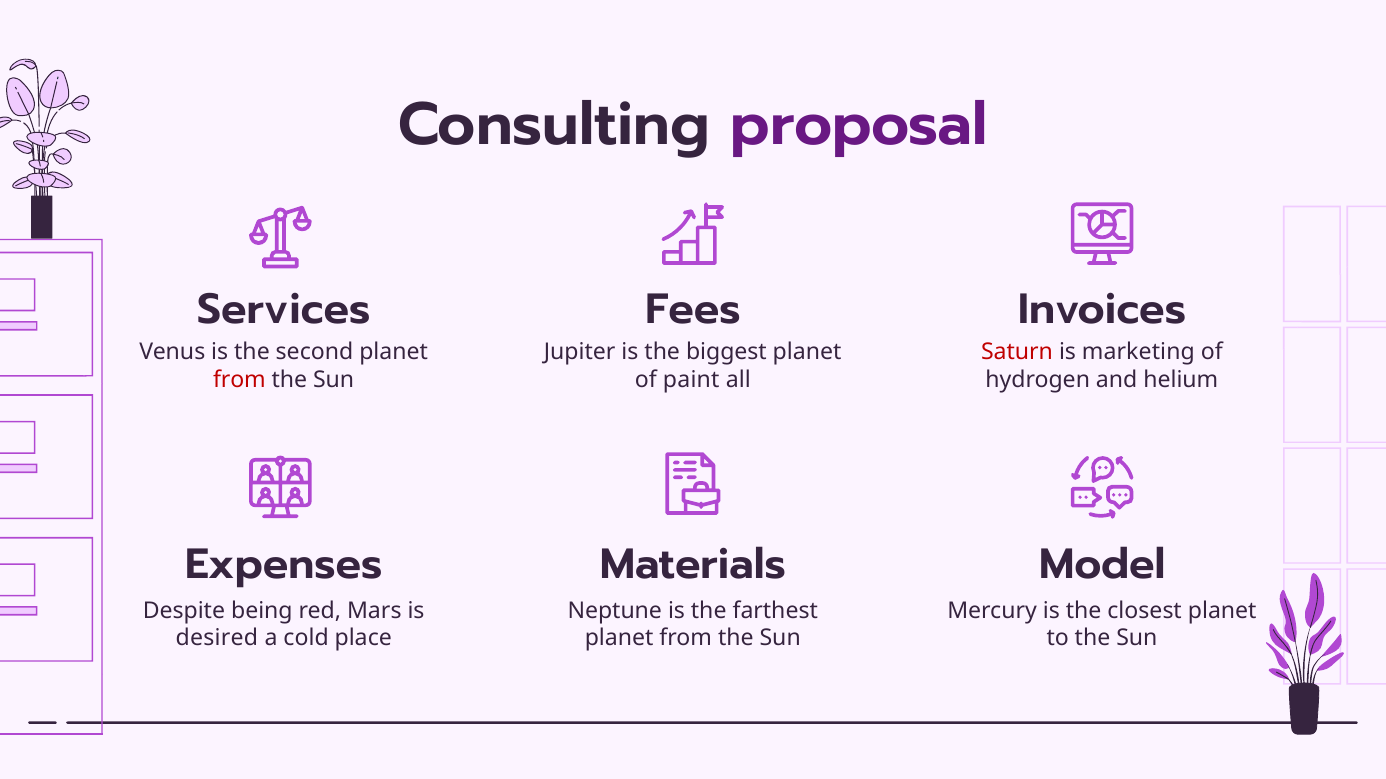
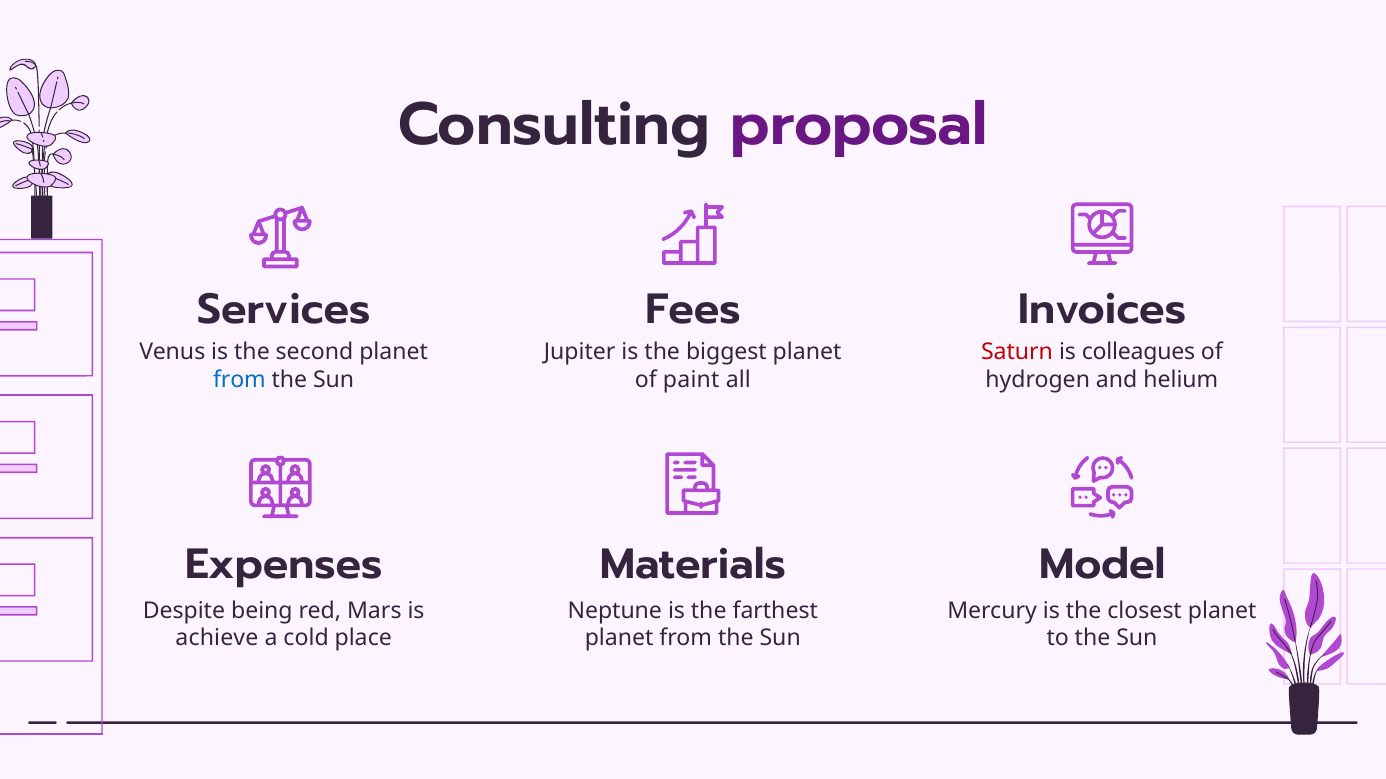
marketing: marketing -> colleagues (1139, 352)
from colour: red -> blue (239, 380)
desired: desired -> achieve (217, 639)
